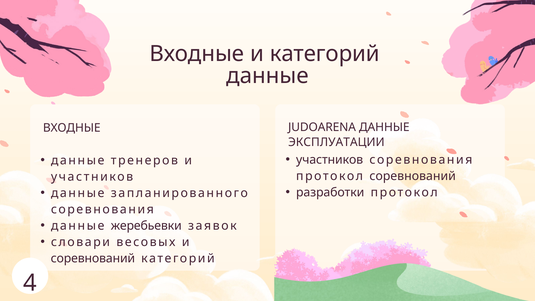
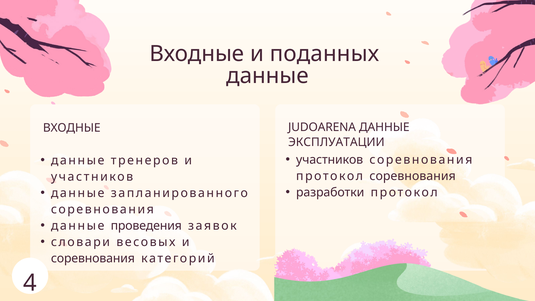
и категорий: категорий -> поданных (324, 54)
протокол соревнований: соревнований -> соревнования (413, 176)
жеребьевки: жеребьевки -> проведения (146, 226)
соревнований: соревнований -> соревнования (93, 258)
